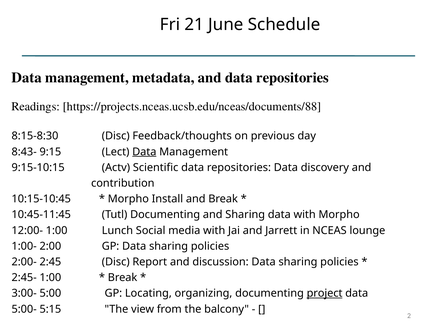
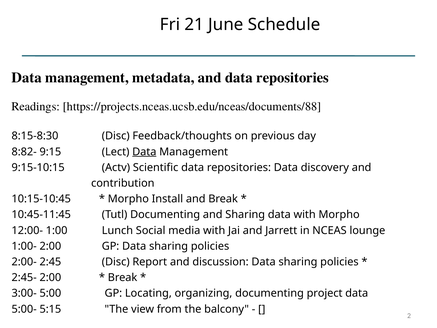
8:43-: 8:43- -> 8:82- (24, 152)
2:45- 1:00: 1:00 -> 2:00 (50, 277)
project underline: present -> none (325, 293)
